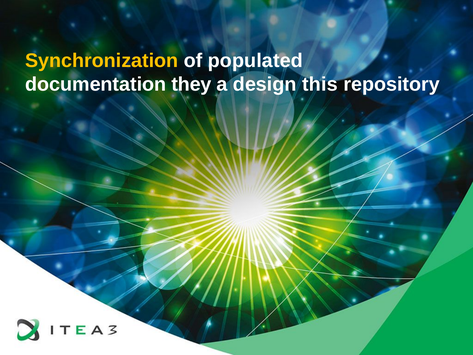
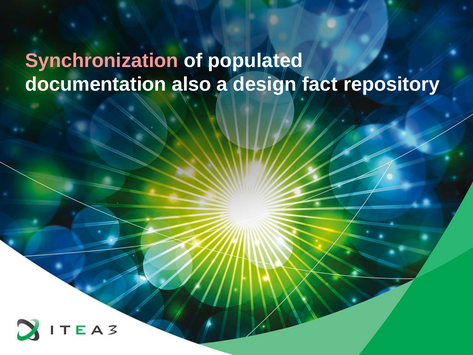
Synchronization colour: yellow -> pink (102, 60)
they: they -> also (191, 84)
this: this -> fact (320, 84)
